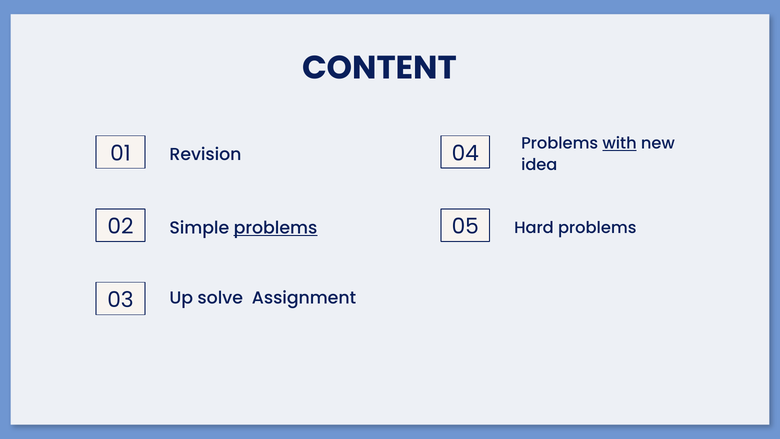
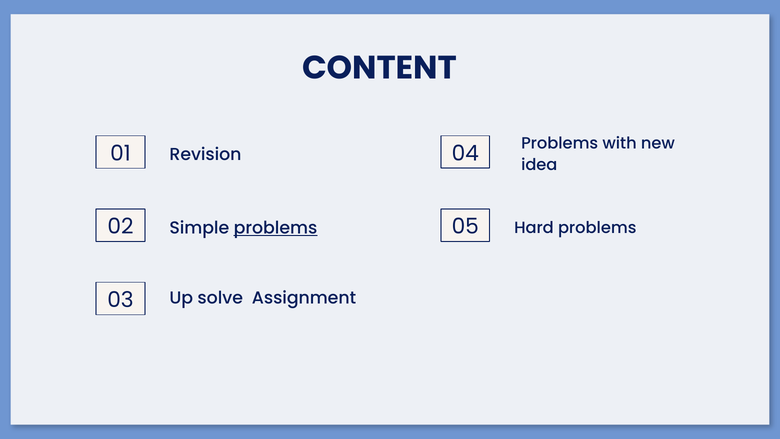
with underline: present -> none (620, 143)
